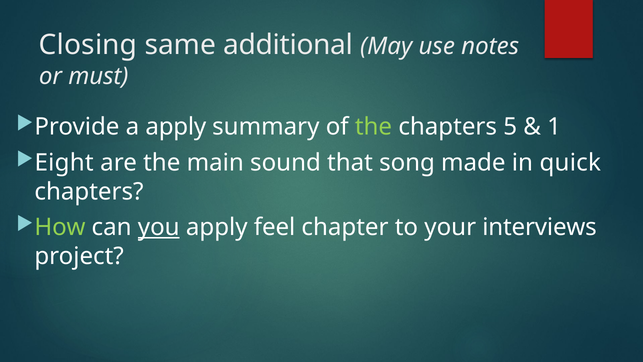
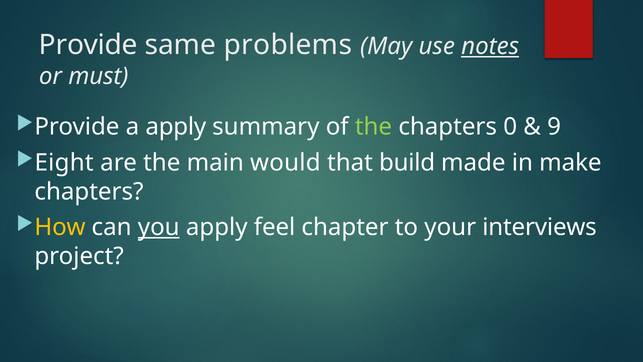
Closing: Closing -> Provide (88, 45)
additional: additional -> problems (288, 45)
notes underline: none -> present (490, 46)
5: 5 -> 0 (510, 127)
1: 1 -> 9 (554, 127)
sound: sound -> would (285, 163)
song: song -> build (407, 163)
quick: quick -> make (570, 163)
How colour: light green -> yellow (60, 227)
